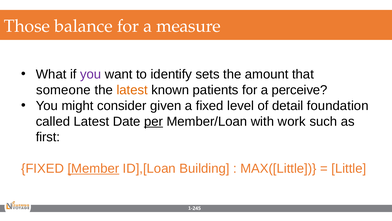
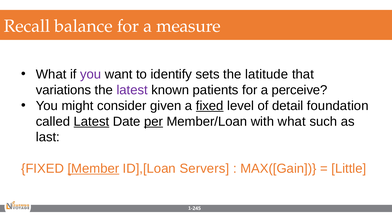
Those: Those -> Recall (27, 26)
amount: amount -> latitude (267, 74)
someone: someone -> variations (64, 90)
latest colour: orange -> purple (132, 90)
fixed underline: none -> present (210, 105)
Latest underline: none -> present (91, 121)
with work: work -> what (292, 121)
first: first -> last (48, 137)
Building: Building -> Servers (204, 168)
MAX([Little: MAX([Little -> MAX([Gain (278, 168)
